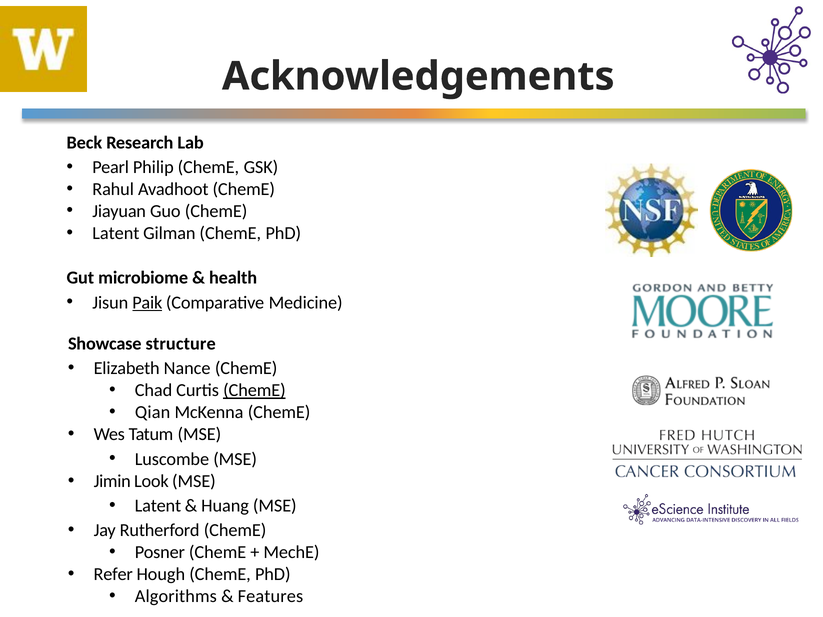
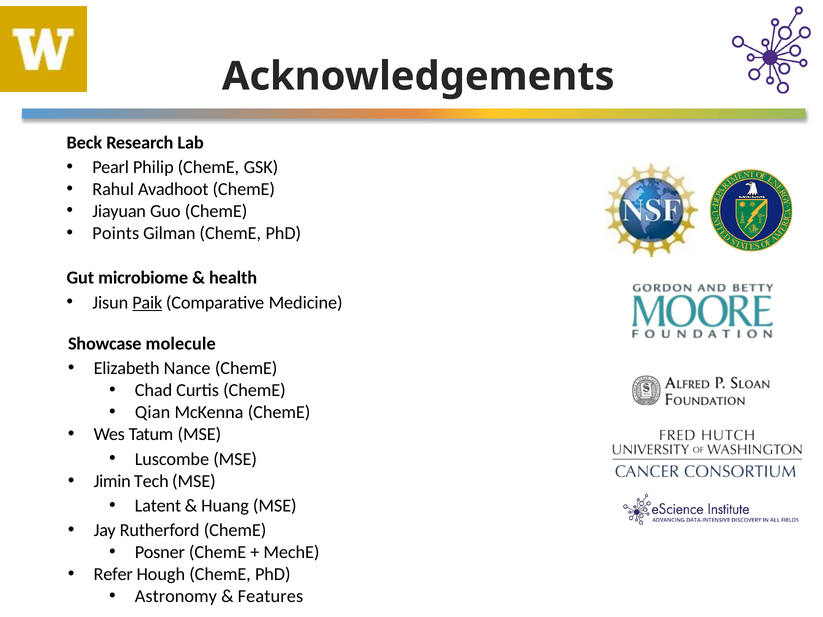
Latent: Latent -> Points (116, 233)
structure: structure -> molecule (181, 344)
ChemE underline: present -> none (254, 391)
Look: Look -> Tech (151, 481)
Algorithms: Algorithms -> Astronomy (176, 596)
